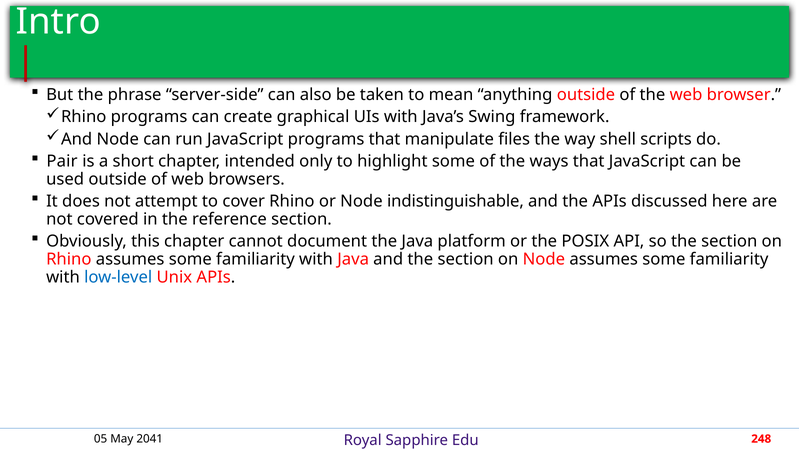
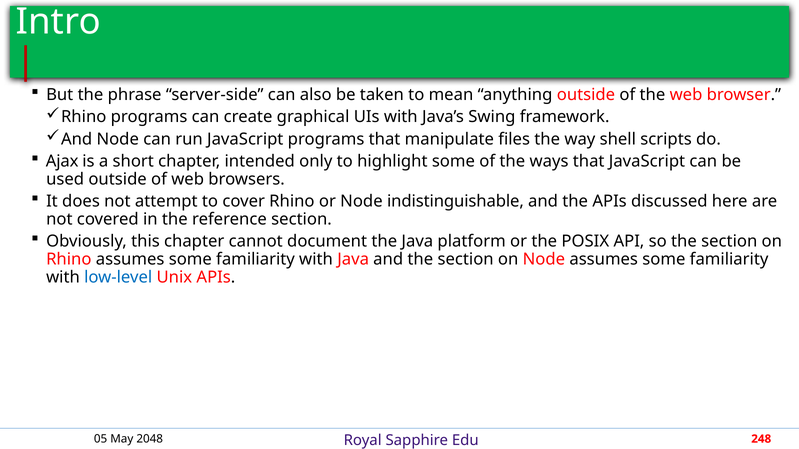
Pair: Pair -> Ajax (62, 161)
2041: 2041 -> 2048 (150, 439)
